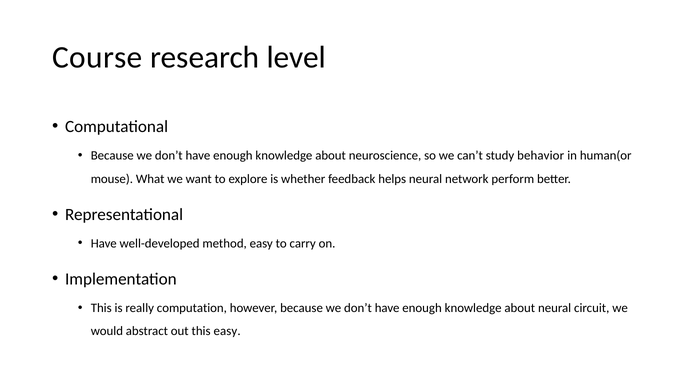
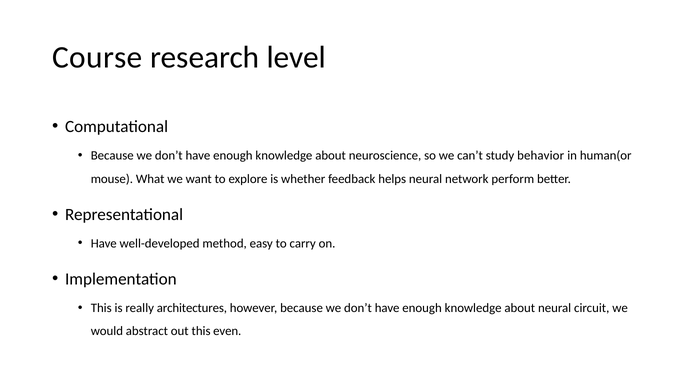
computation: computation -> architectures (192, 308)
this easy: easy -> even (227, 331)
